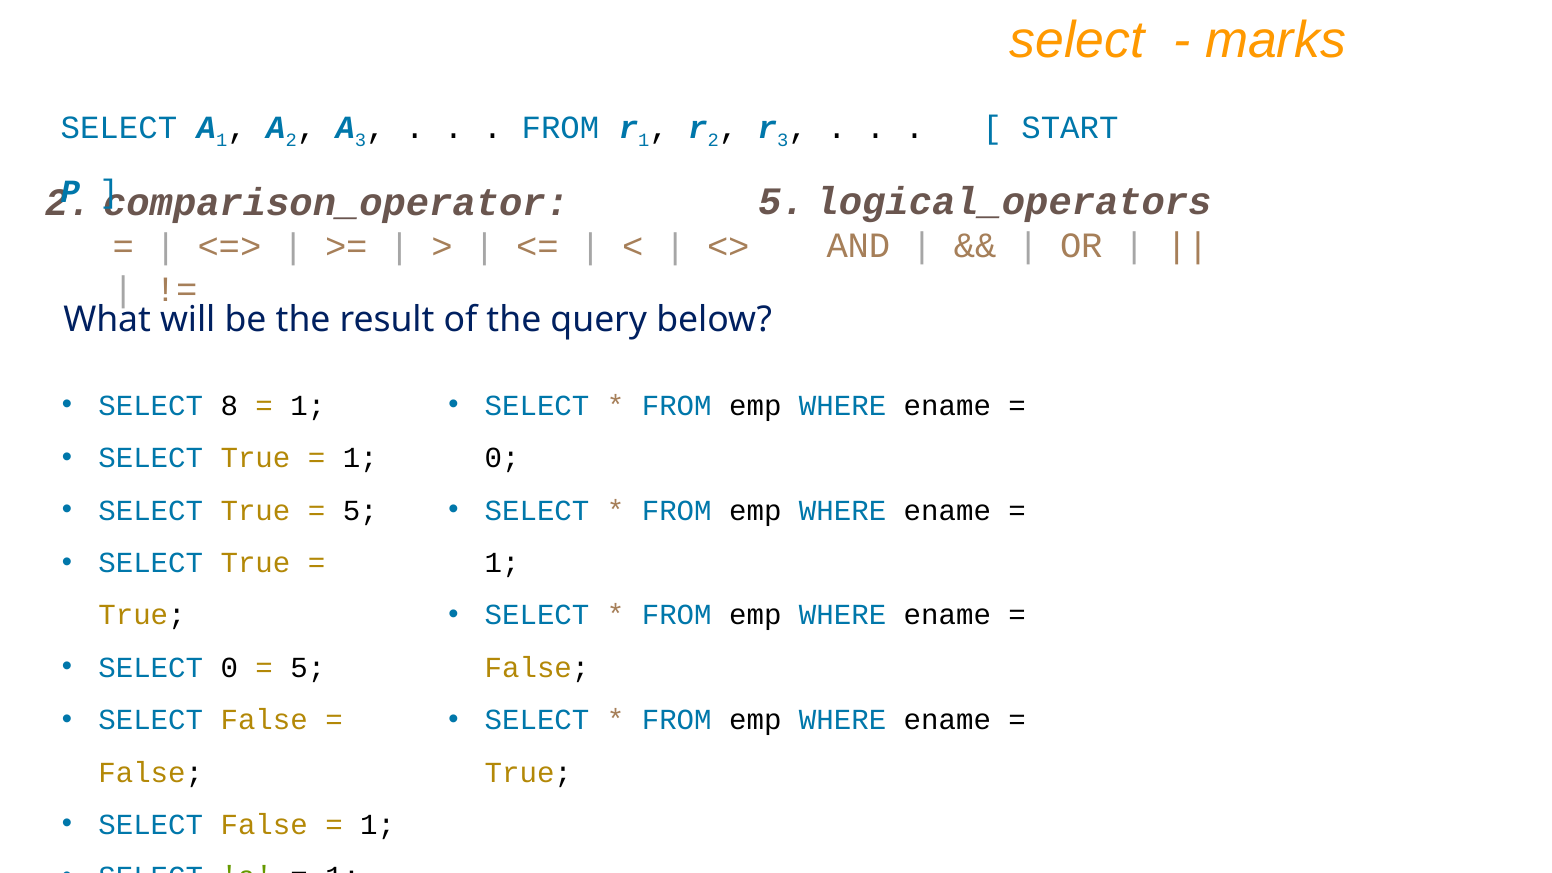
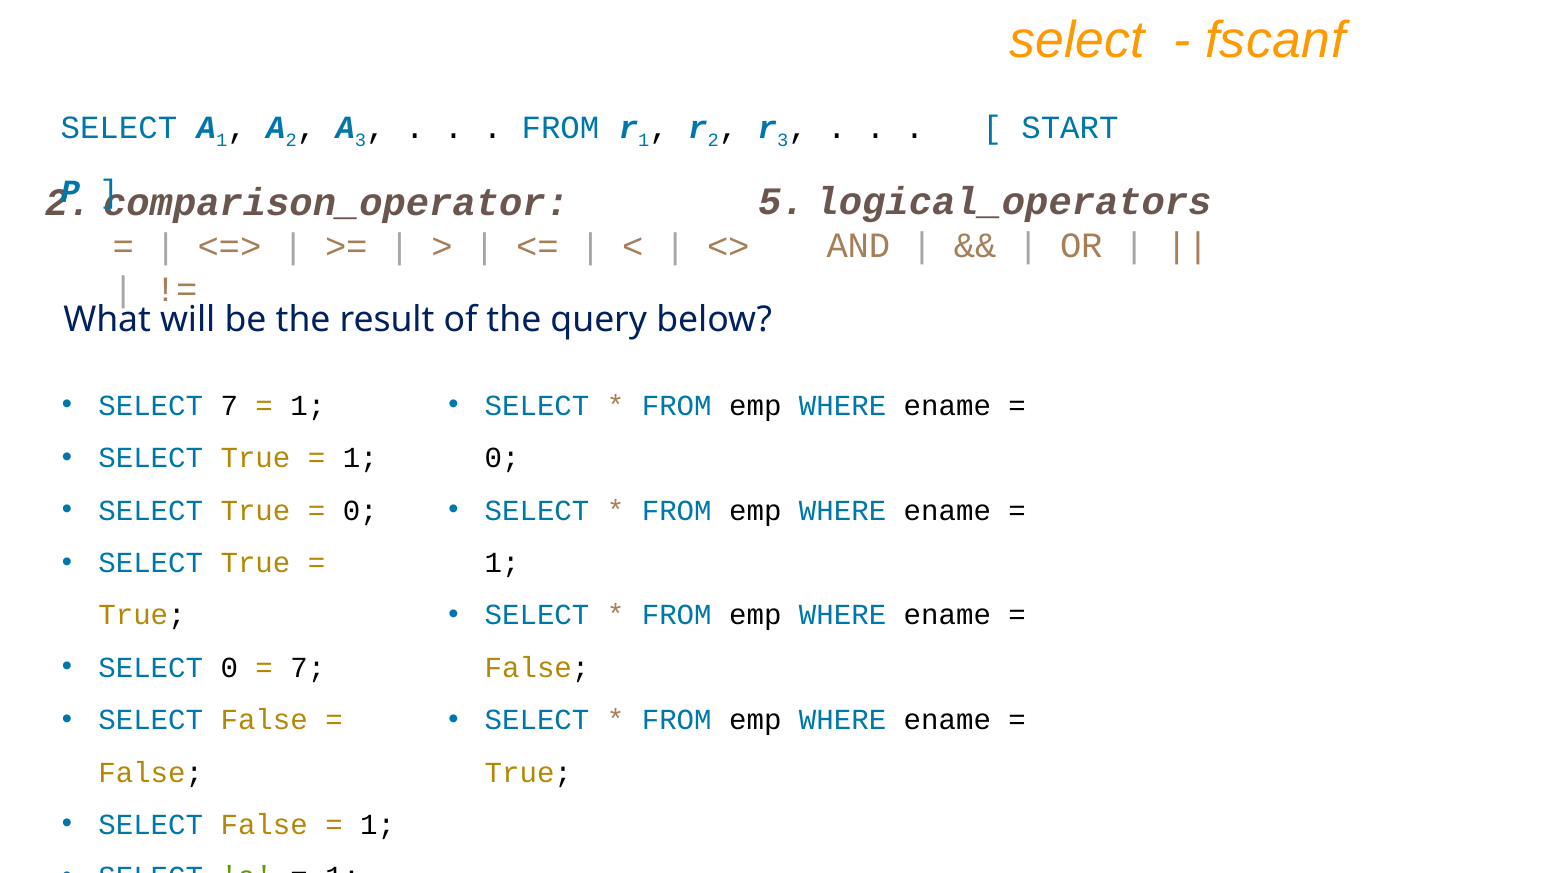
marks: marks -> fscanf (1275, 40)
SELECT 8: 8 -> 7 (229, 406)
5: 5 -> 0 (360, 511)
5: 5 -> 7 (308, 668)
